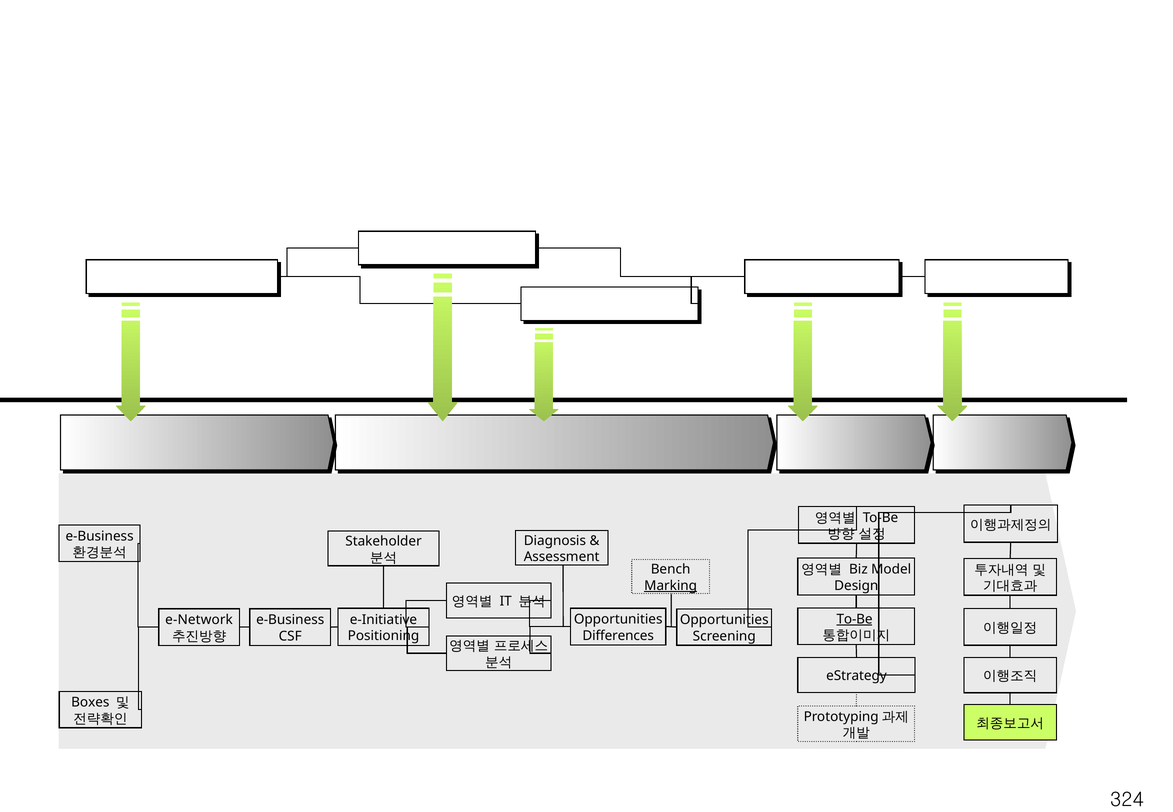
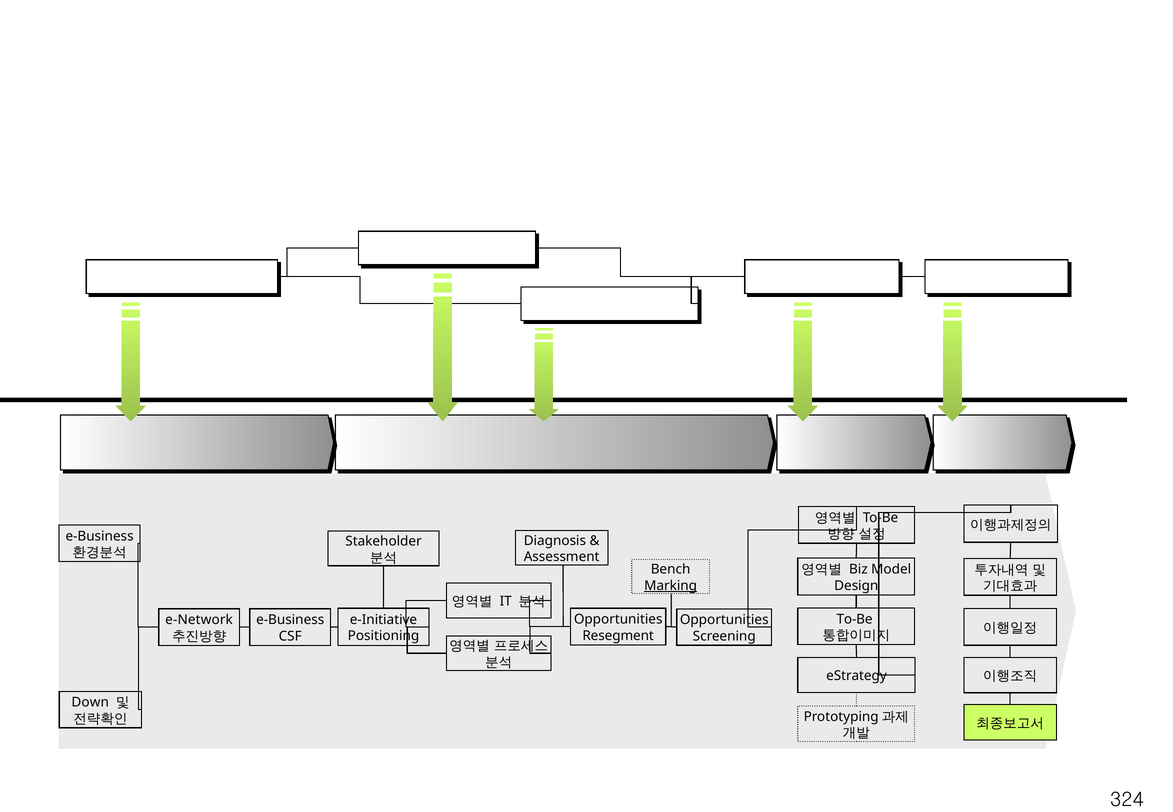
To-Be underline: present -> none (855, 619)
Differences: Differences -> Resegment (618, 636)
Boxes: Boxes -> Down (90, 702)
